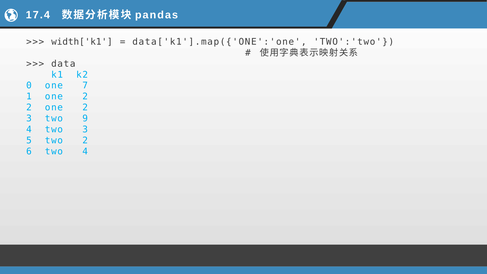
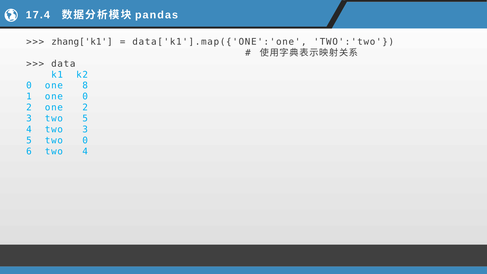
width['k1: width['k1 -> zhang['k1 (82, 42)
7: 7 -> 8 (85, 86)
1 one 2: 2 -> 0 (85, 97)
two 9: 9 -> 5 (85, 118)
two 2: 2 -> 0 (85, 140)
